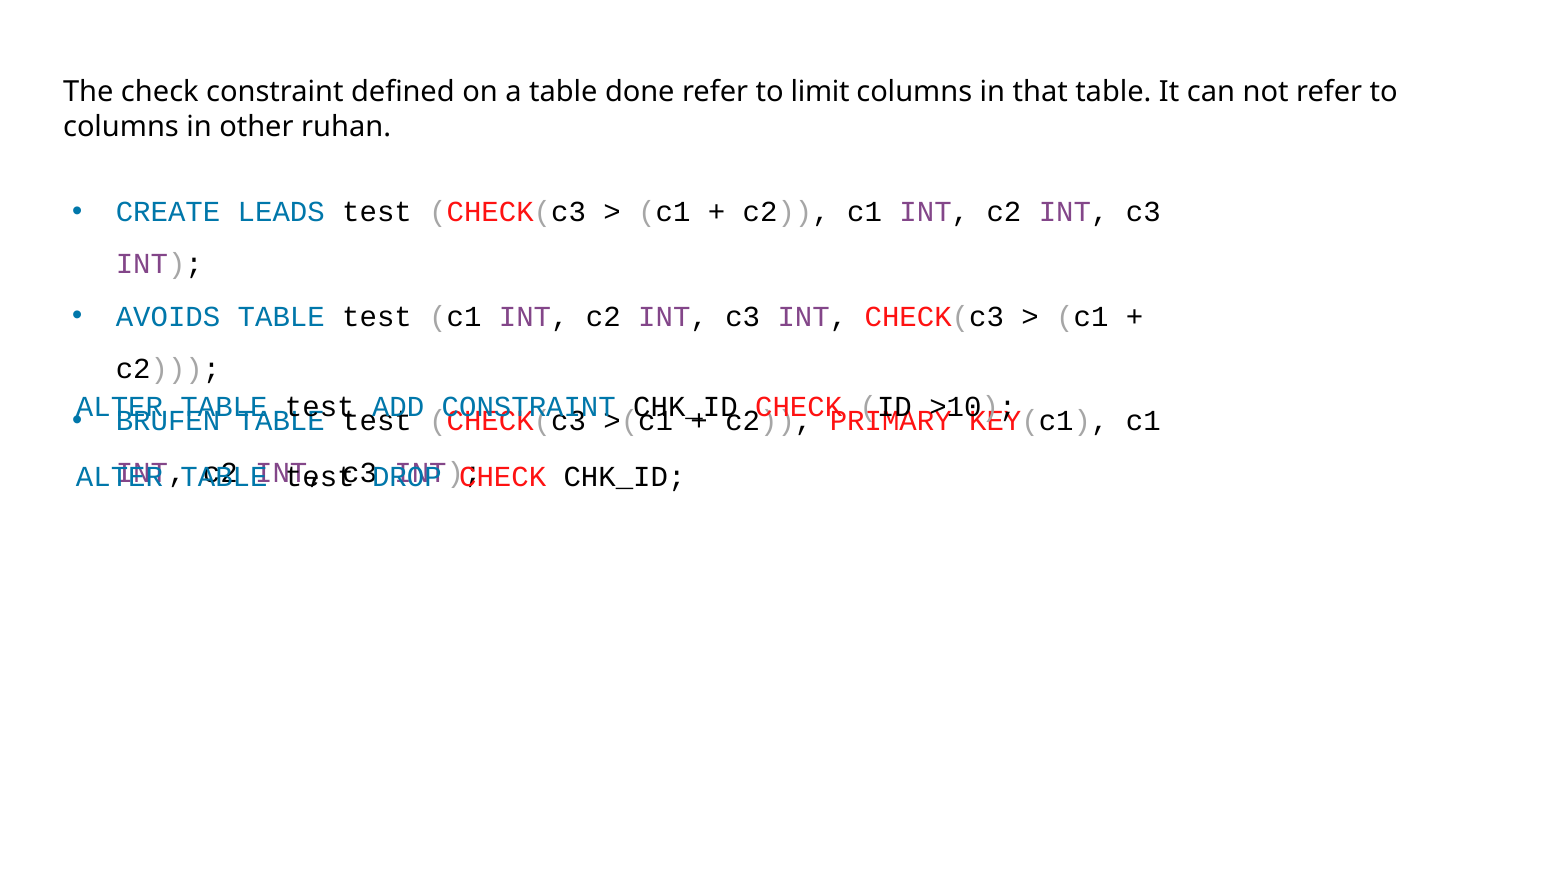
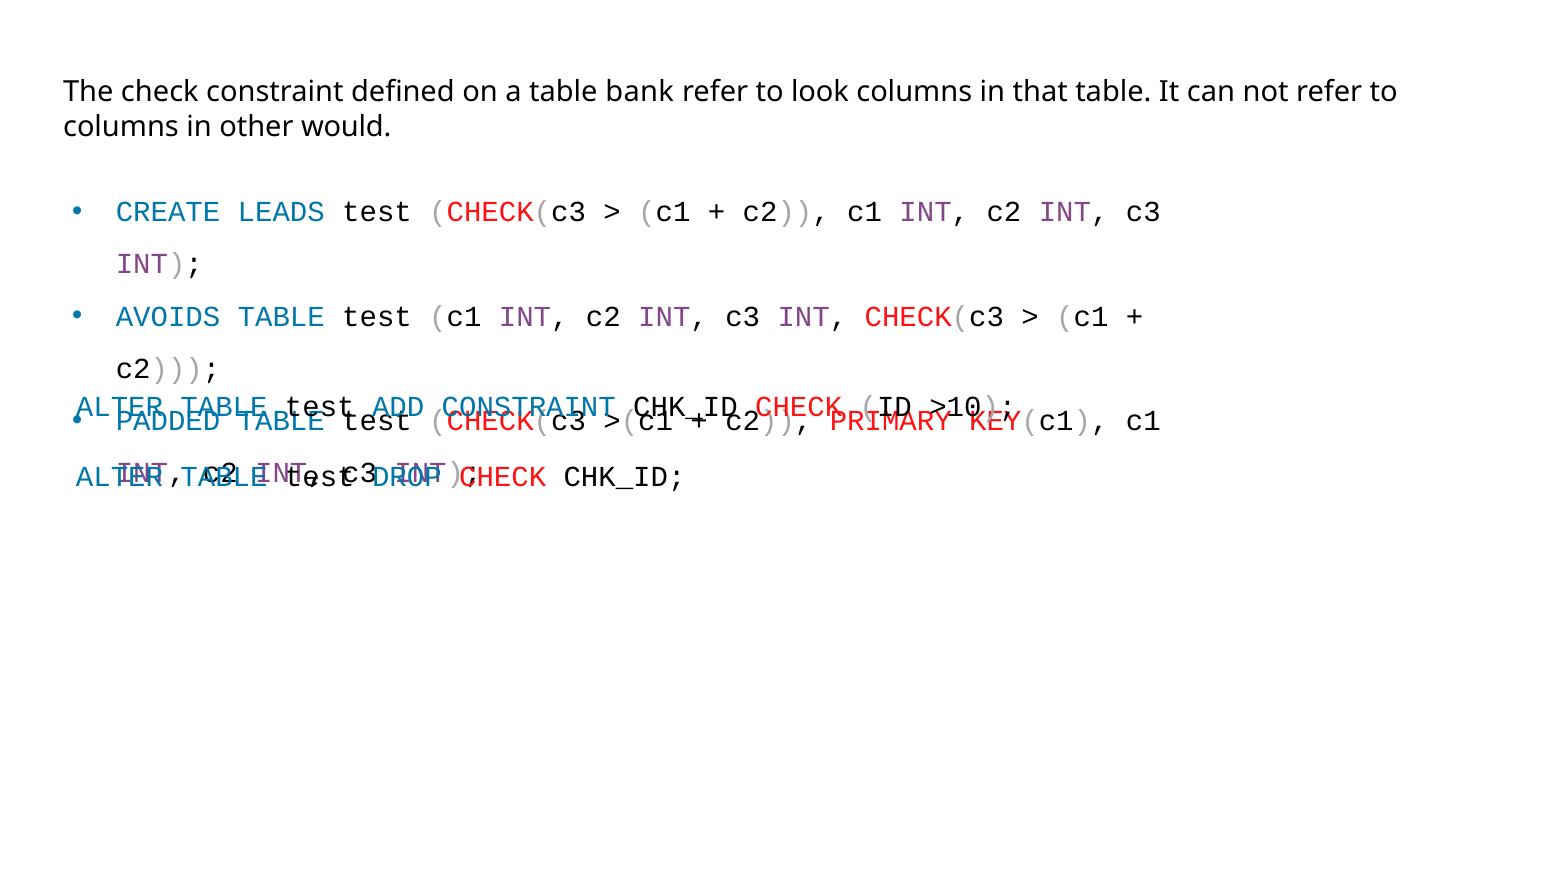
done: done -> bank (640, 92)
limit: limit -> look (820, 92)
ruhan: ruhan -> would (346, 127)
BRUFEN: BRUFEN -> PADDED (168, 421)
